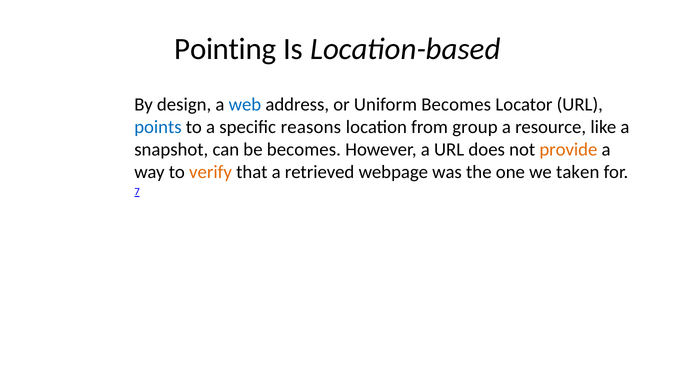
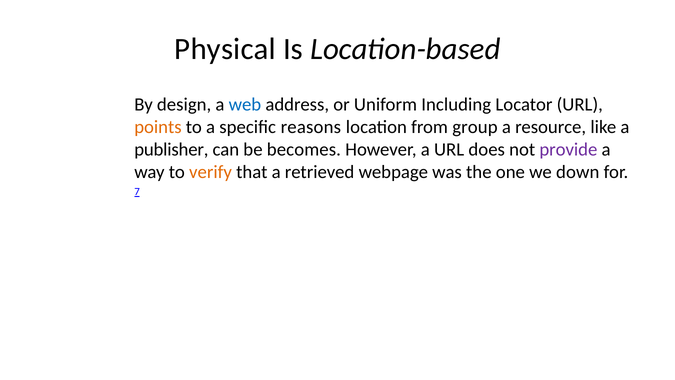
Pointing: Pointing -> Physical (225, 49)
Uniform Becomes: Becomes -> Including (456, 105)
points colour: blue -> orange (158, 127)
snapshot: snapshot -> publisher (171, 150)
provide colour: orange -> purple (568, 150)
taken: taken -> down (578, 172)
